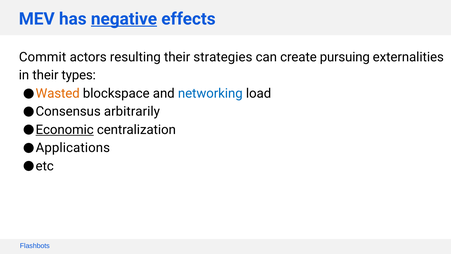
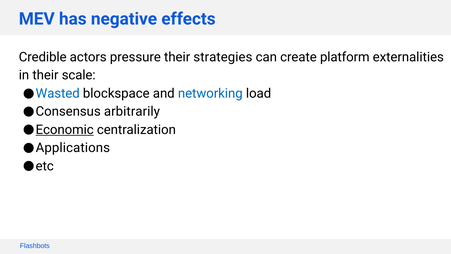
negative underline: present -> none (124, 19)
Commit: Commit -> Credible (43, 57)
resulting: resulting -> pressure (135, 57)
pursuing: pursuing -> platform (345, 57)
types: types -> scale (79, 75)
Wasted colour: orange -> blue (58, 93)
